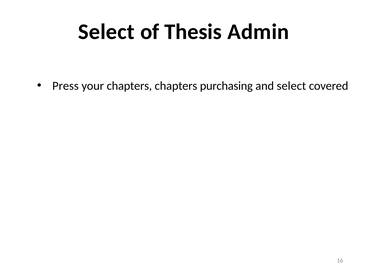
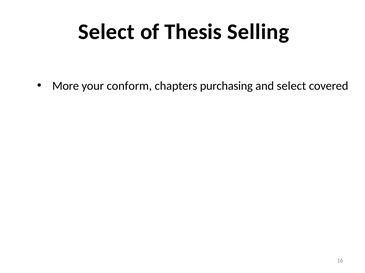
Admin: Admin -> Selling (258, 32)
Press: Press -> More (66, 86)
your chapters: chapters -> conform (129, 86)
